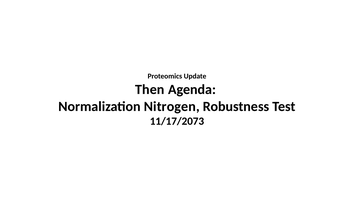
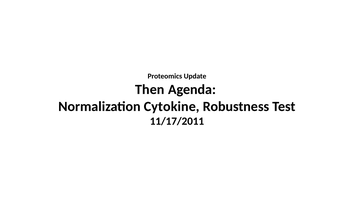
Nitrogen: Nitrogen -> Cytokine (172, 106)
11/17/2073: 11/17/2073 -> 11/17/2011 (177, 121)
